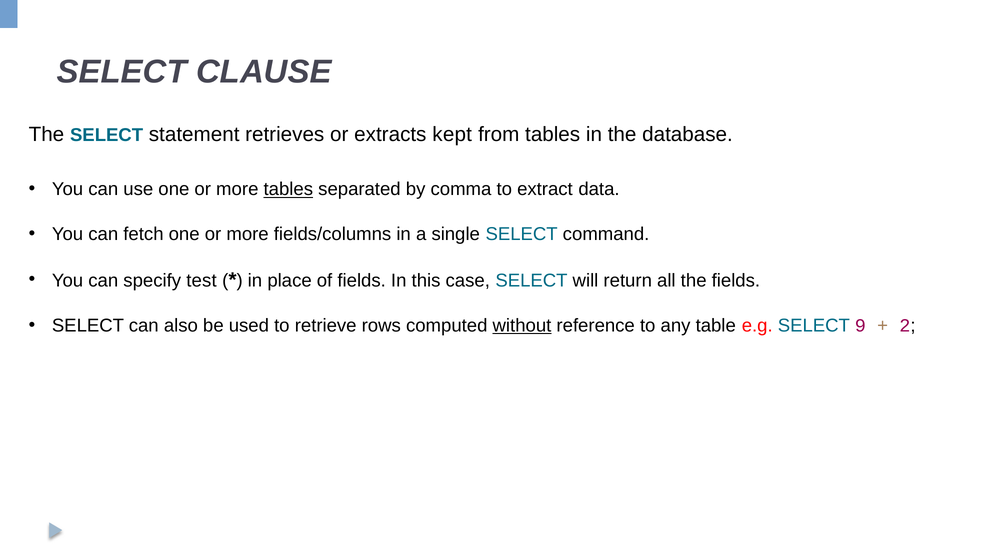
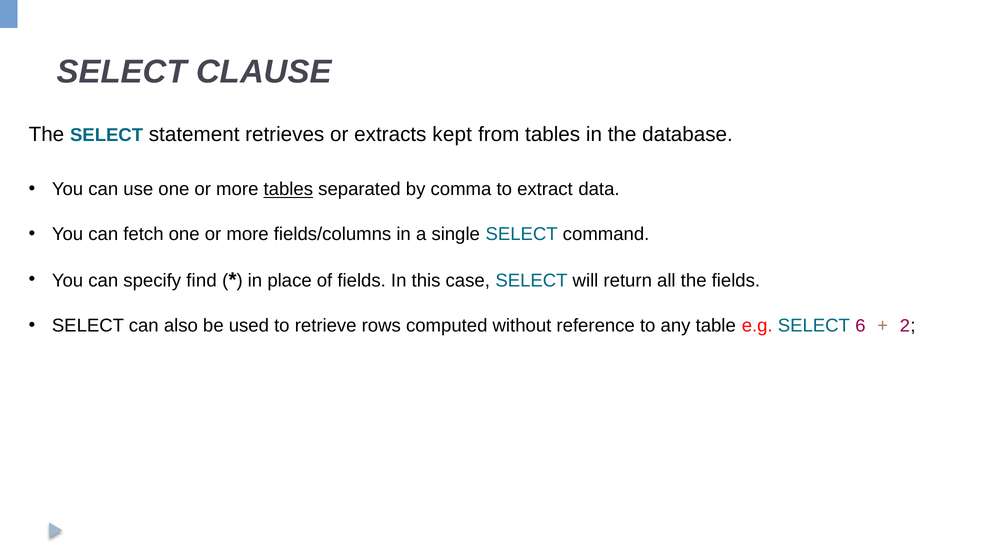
test: test -> find (201, 280)
without underline: present -> none (522, 325)
9: 9 -> 6 (860, 325)
